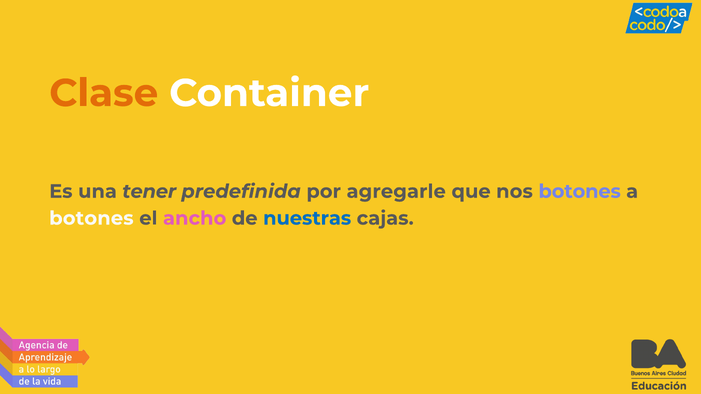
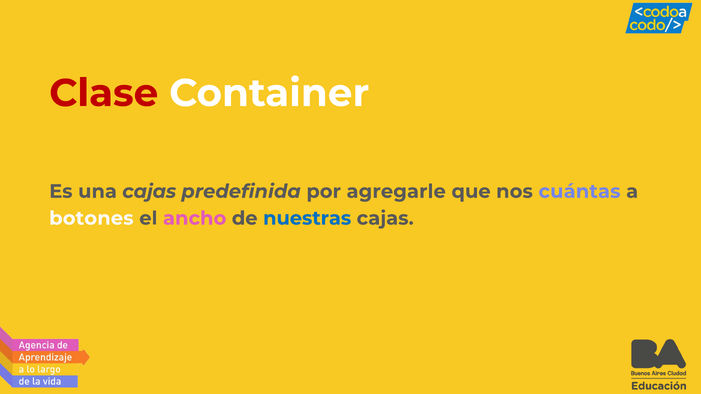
Clase colour: orange -> red (104, 93)
una tener: tener -> cajas (149, 192)
nos botones: botones -> cuántas (579, 192)
